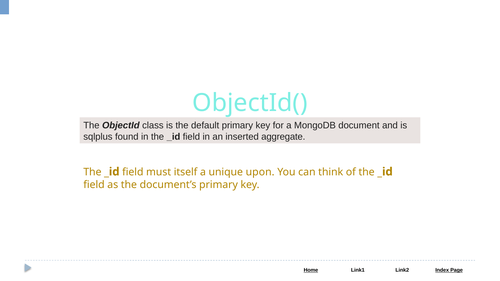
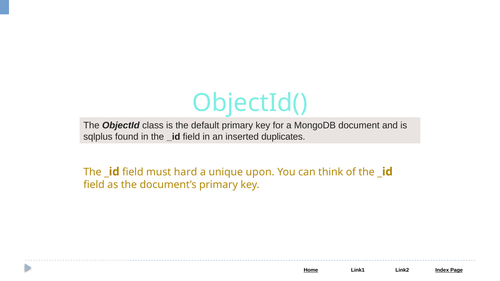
aggregate: aggregate -> duplicates (283, 137)
itself: itself -> hard (186, 172)
